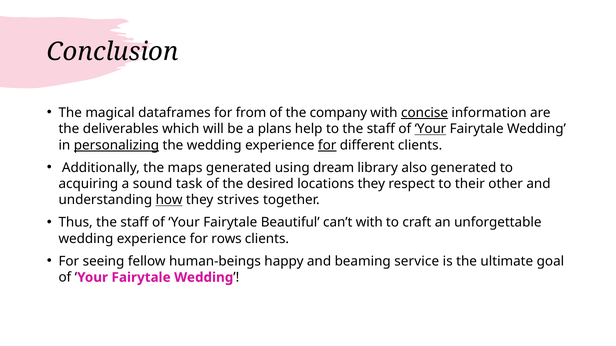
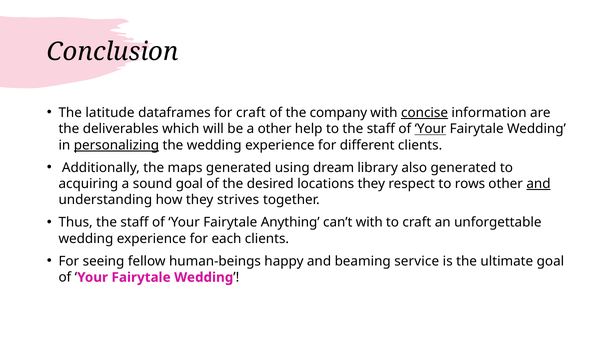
magical: magical -> latitude (110, 113)
for from: from -> craft (251, 113)
a plans: plans -> other (275, 129)
for underline: present -> none (327, 145)
sound task: task -> goal (189, 184)
their: their -> rows (470, 184)
and underline: none -> present (538, 184)
how underline: present -> none (169, 200)
Beautiful: Beautiful -> Anything (290, 223)
rows: rows -> each (226, 239)
